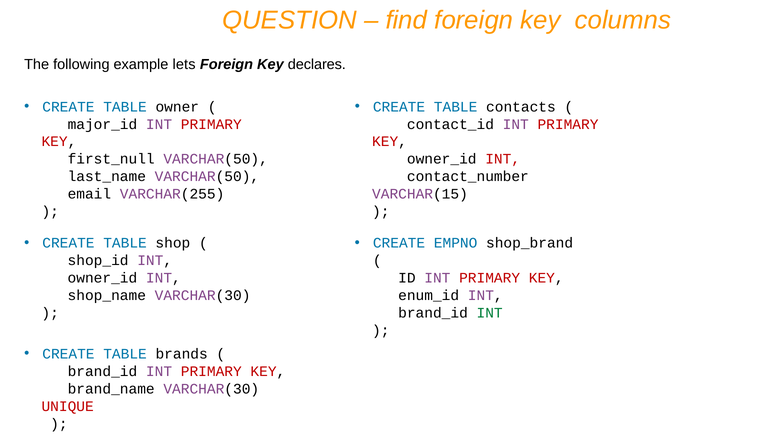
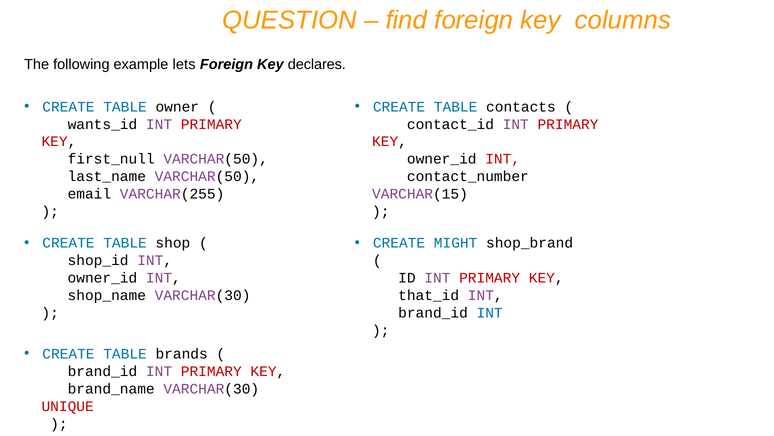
major_id: major_id -> wants_id (102, 124)
EMPNO: EMPNO -> MIGHT (456, 243)
enum_id: enum_id -> that_id (429, 295)
INT colour: green -> blue (490, 312)
